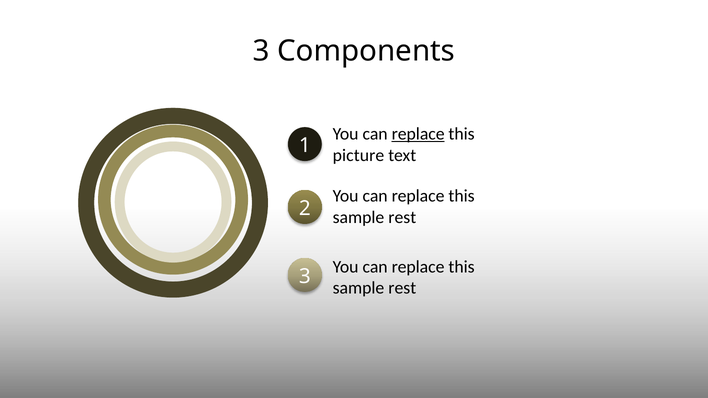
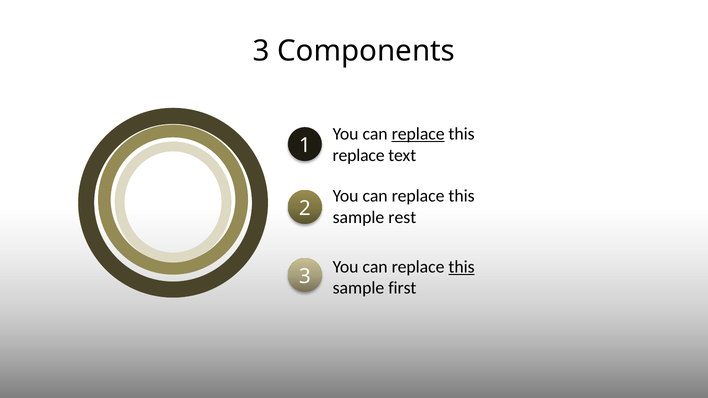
picture: picture -> replace (359, 155)
this underline: none -> present (462, 267)
rest: rest -> first (402, 288)
